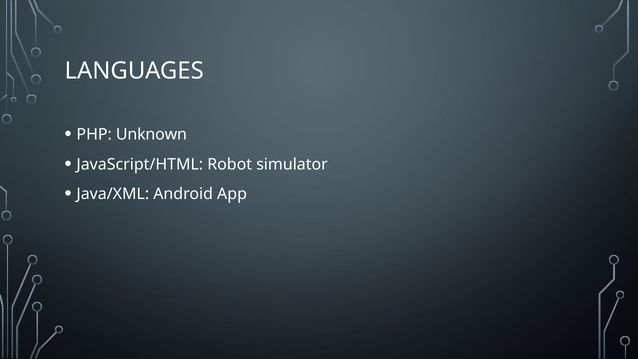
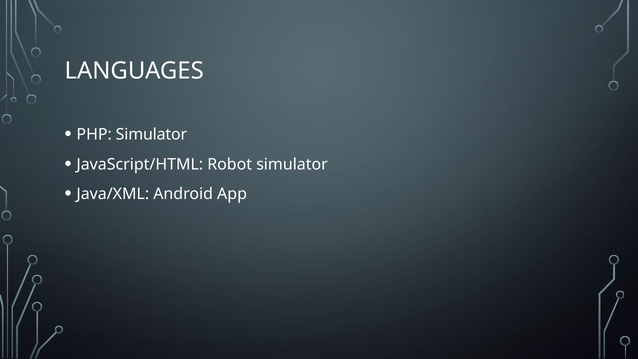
PHP Unknown: Unknown -> Simulator (151, 135)
